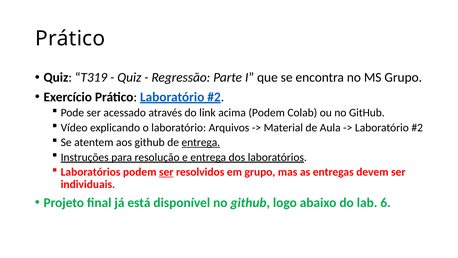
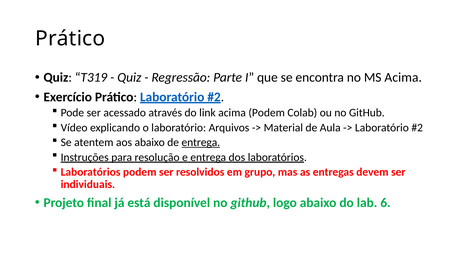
MS Grupo: Grupo -> Acima (403, 77)
aos github: github -> abaixo (150, 142)
ser underline: present -> none (166, 172)
